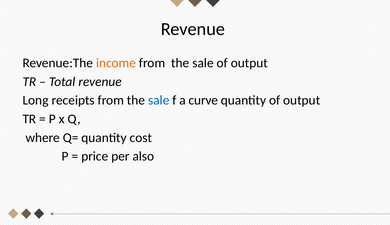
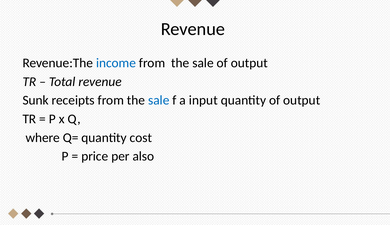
income colour: orange -> blue (116, 63)
Long: Long -> Sunk (36, 100)
curve: curve -> input (203, 100)
